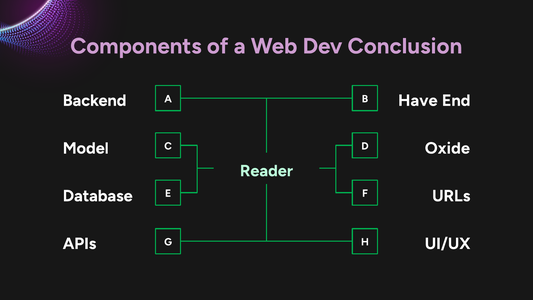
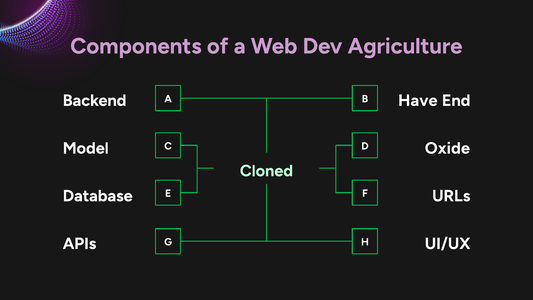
Conclusion: Conclusion -> Agriculture (405, 46)
Reader: Reader -> Cloned (266, 171)
